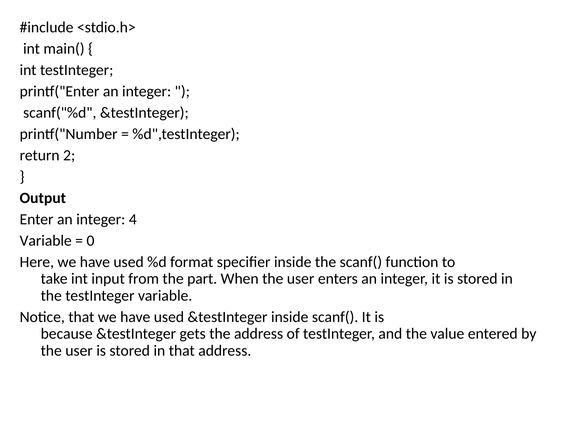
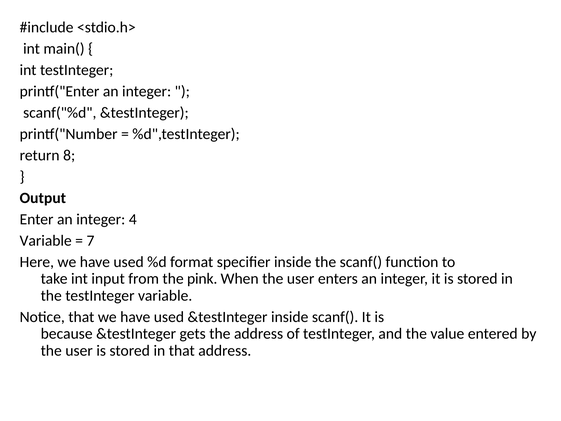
2: 2 -> 8 (69, 155)
0: 0 -> 7 (90, 240)
part: part -> pink (202, 279)
